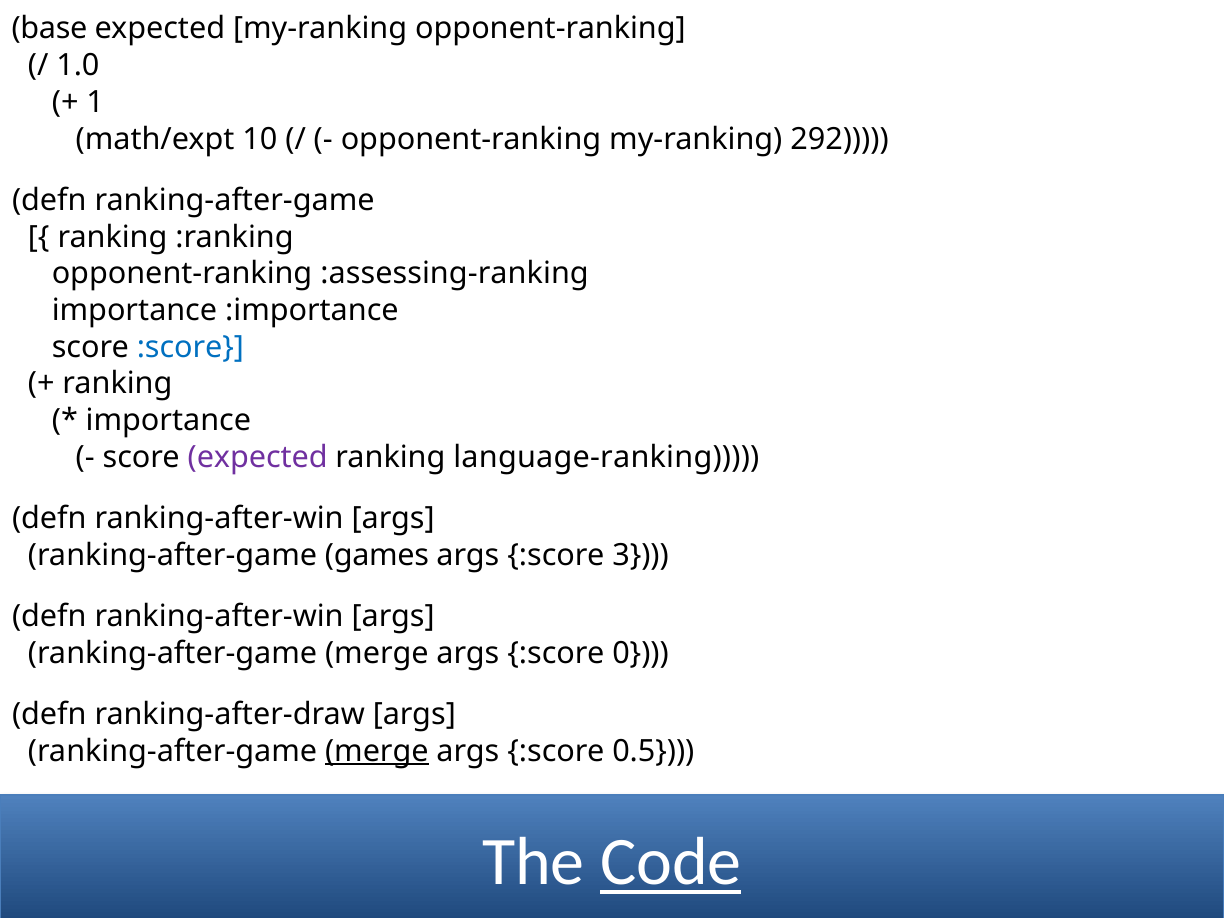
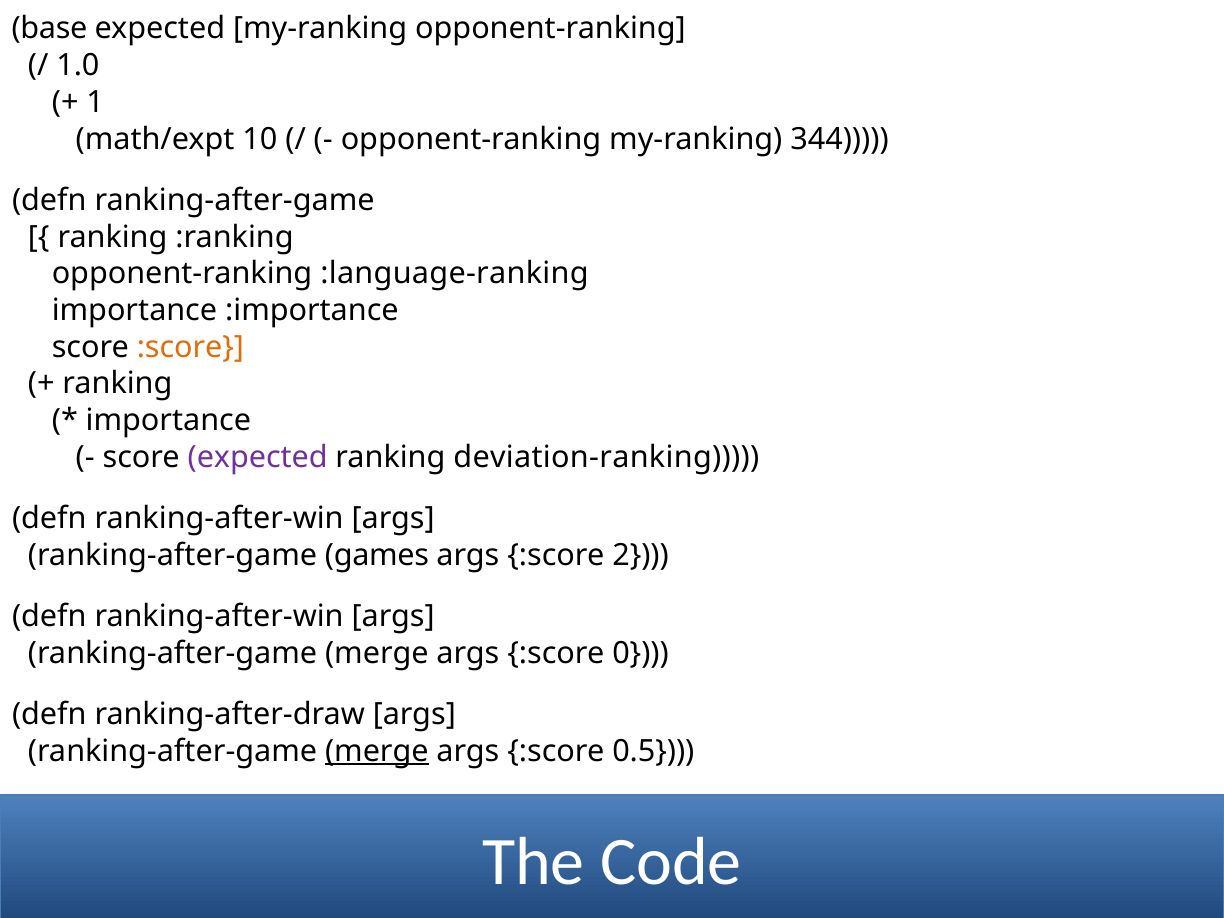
292: 292 -> 344 (840, 139)
:assessing-ranking: :assessing-ranking -> :language-ranking (454, 274)
:score colour: blue -> orange (190, 347)
language-ranking: language-ranking -> deviation-ranking (606, 457)
3: 3 -> 2 (641, 555)
Code underline: present -> none (671, 862)
